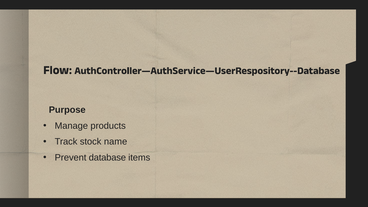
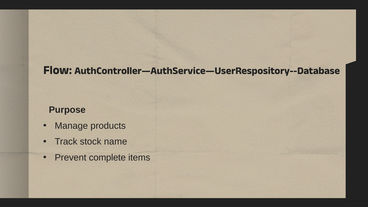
database: database -> complete (107, 158)
